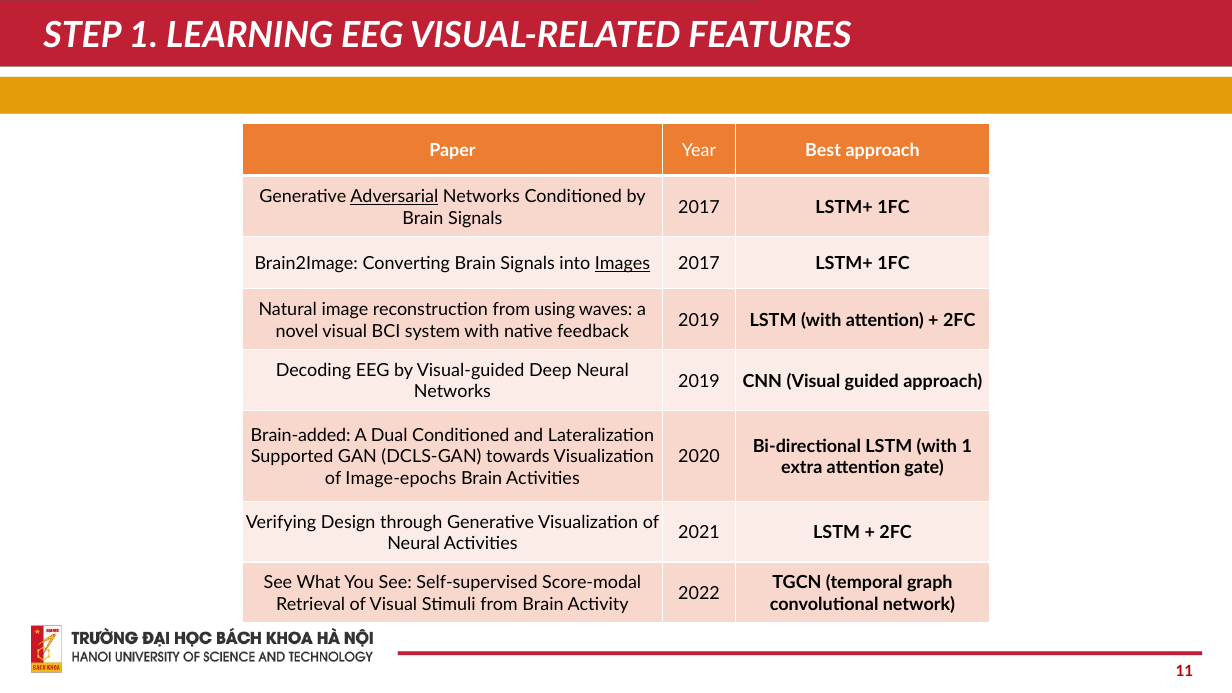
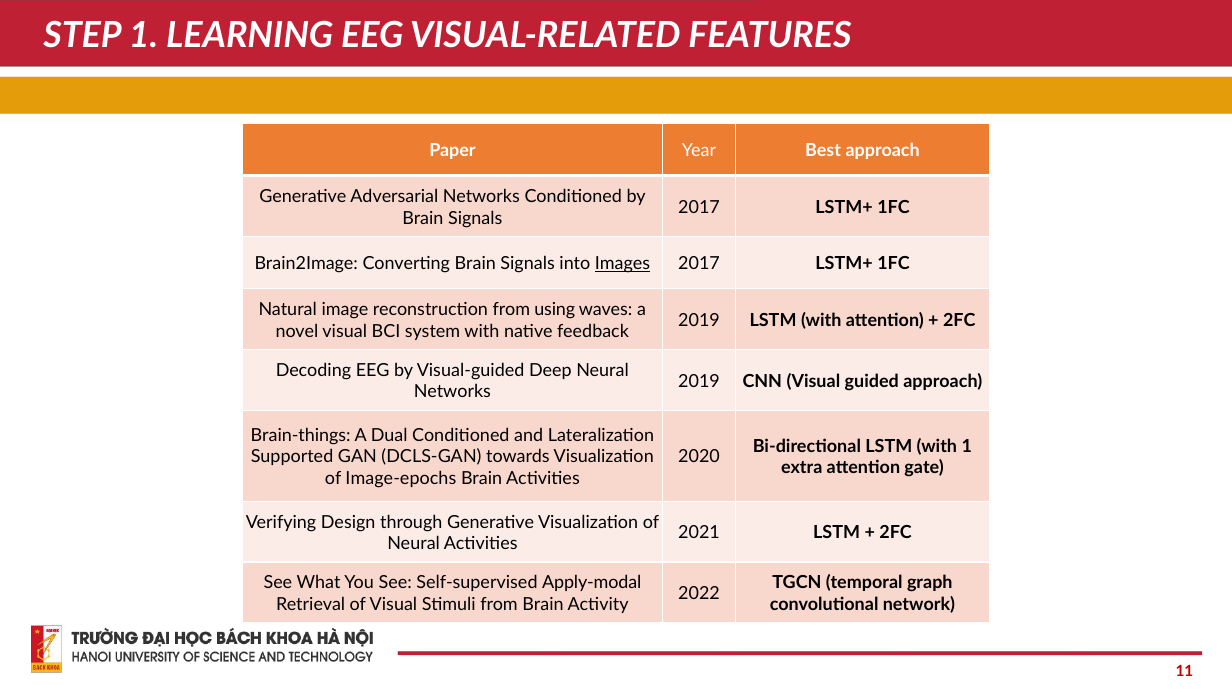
Adversarial underline: present -> none (394, 197)
Brain-added: Brain-added -> Brain-things (301, 435)
Score-modal: Score-modal -> Apply-modal (592, 583)
